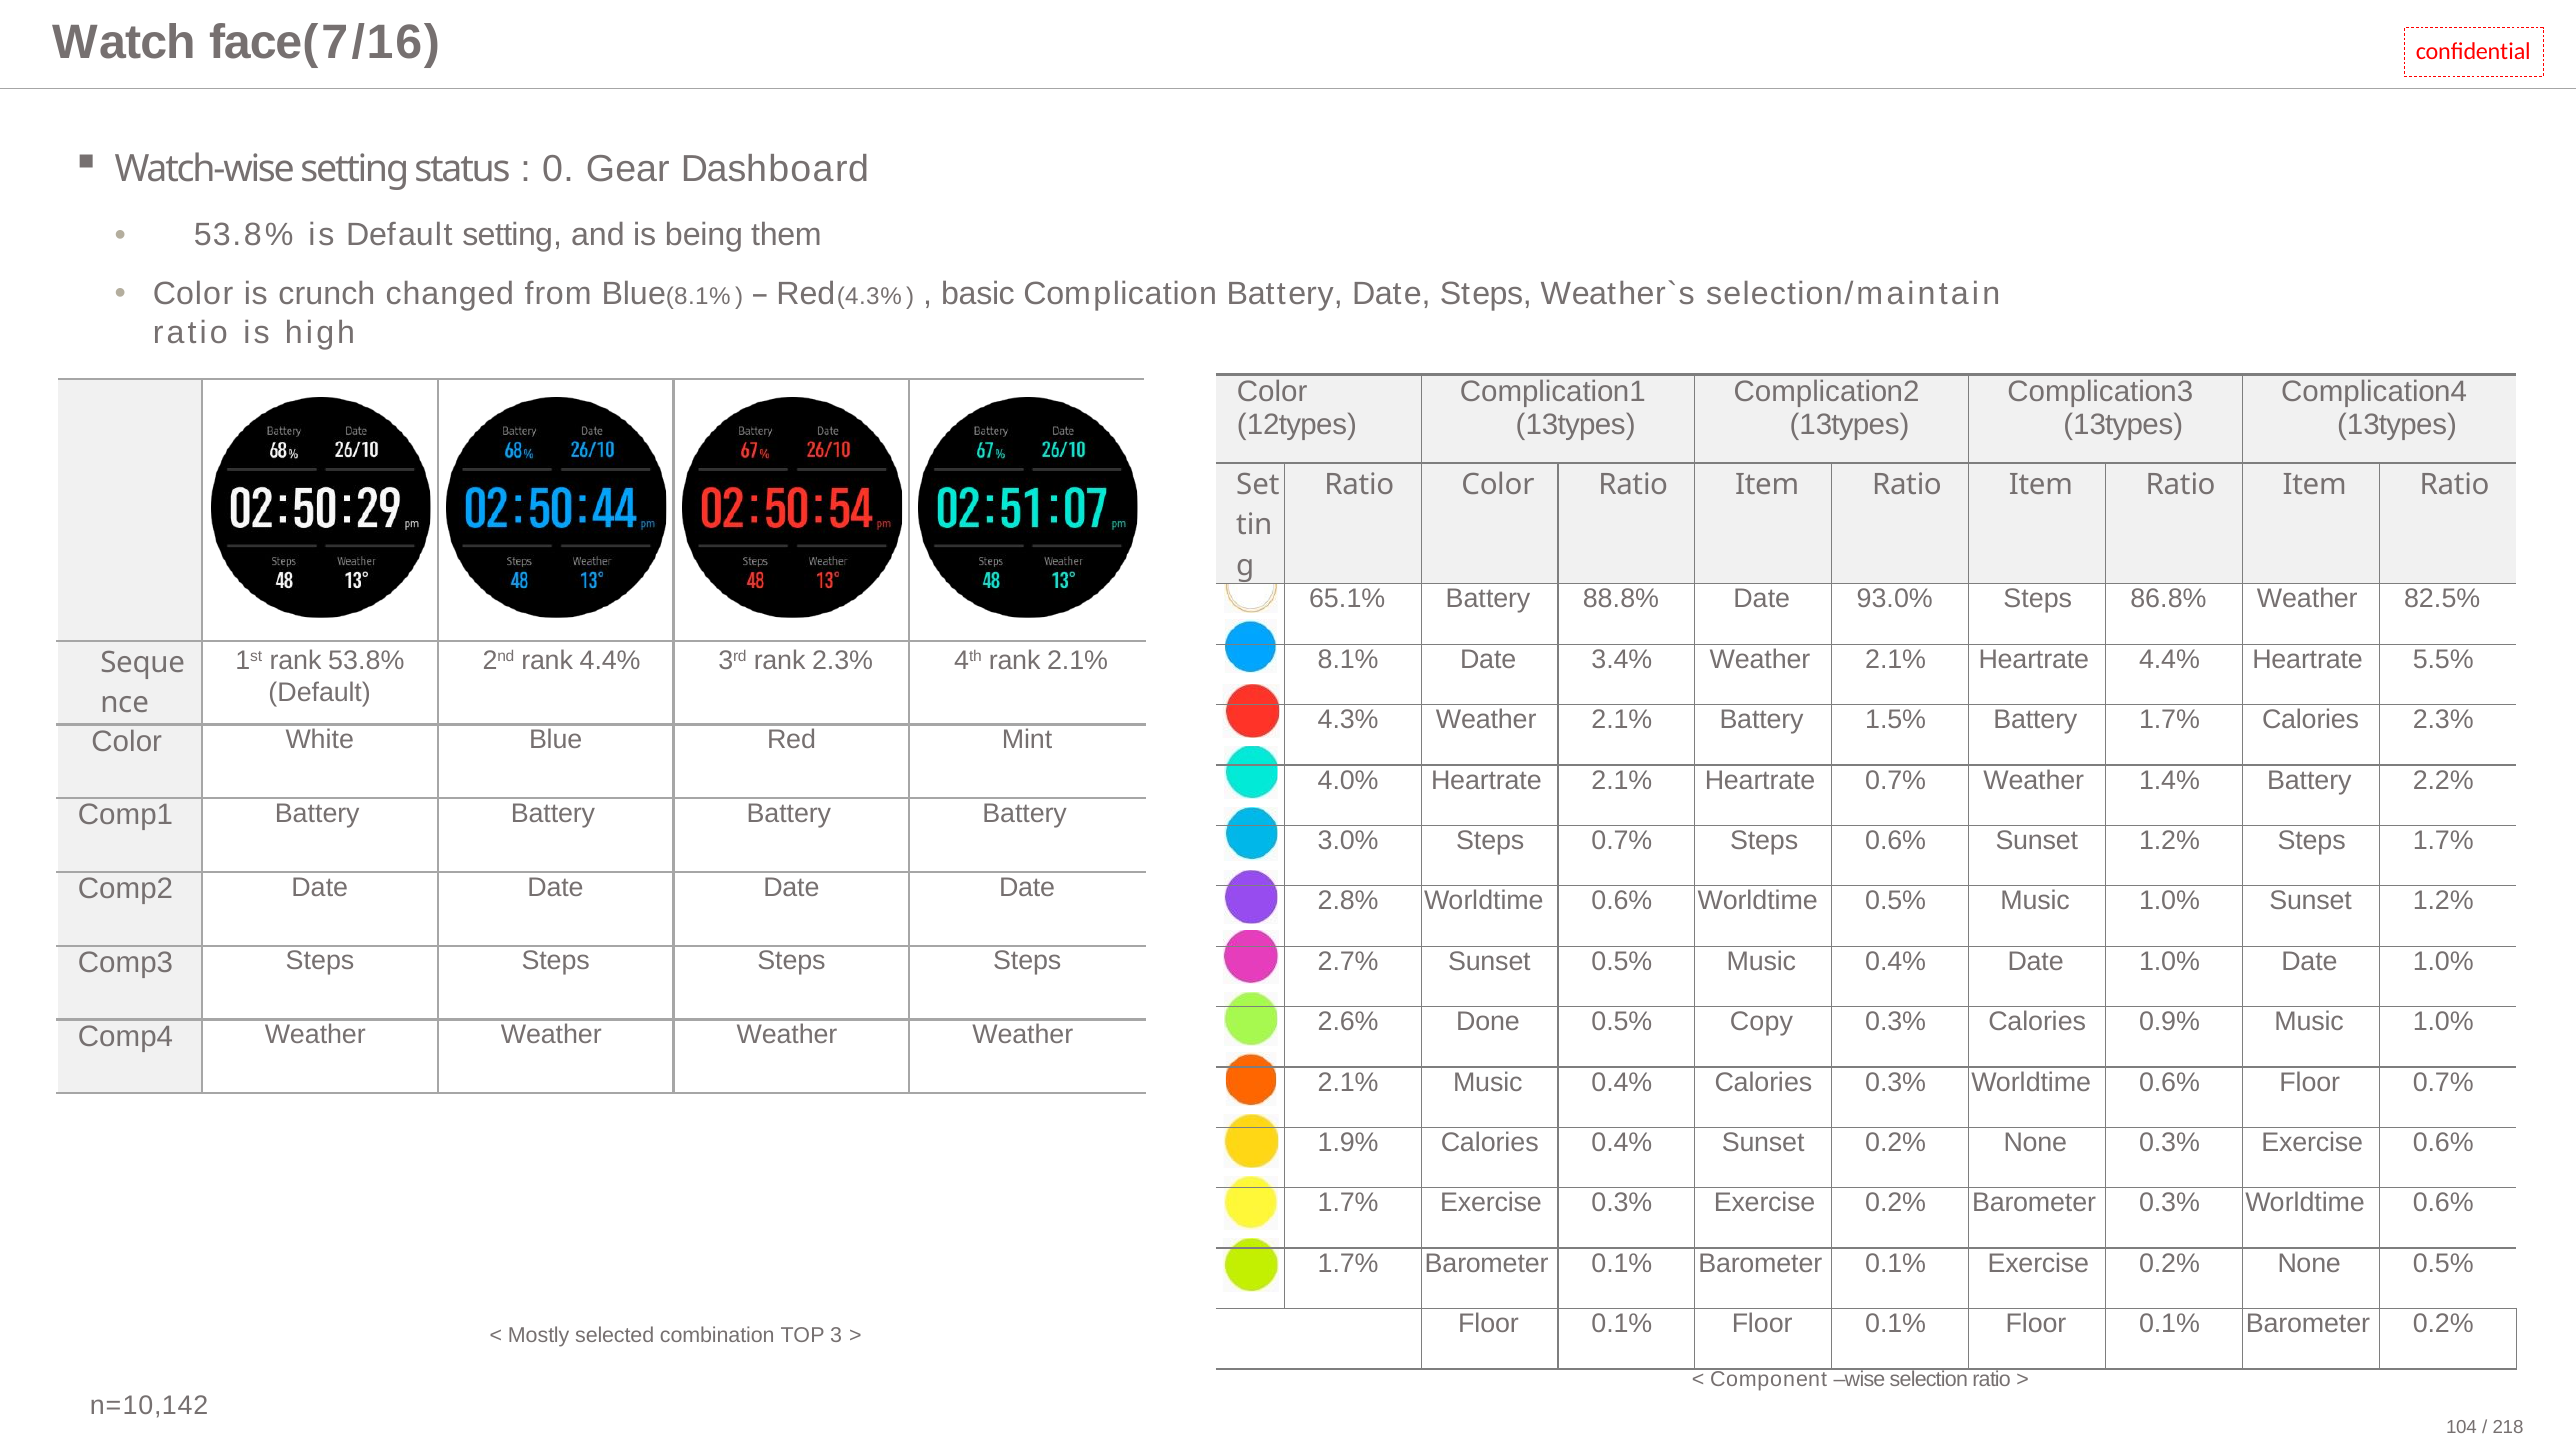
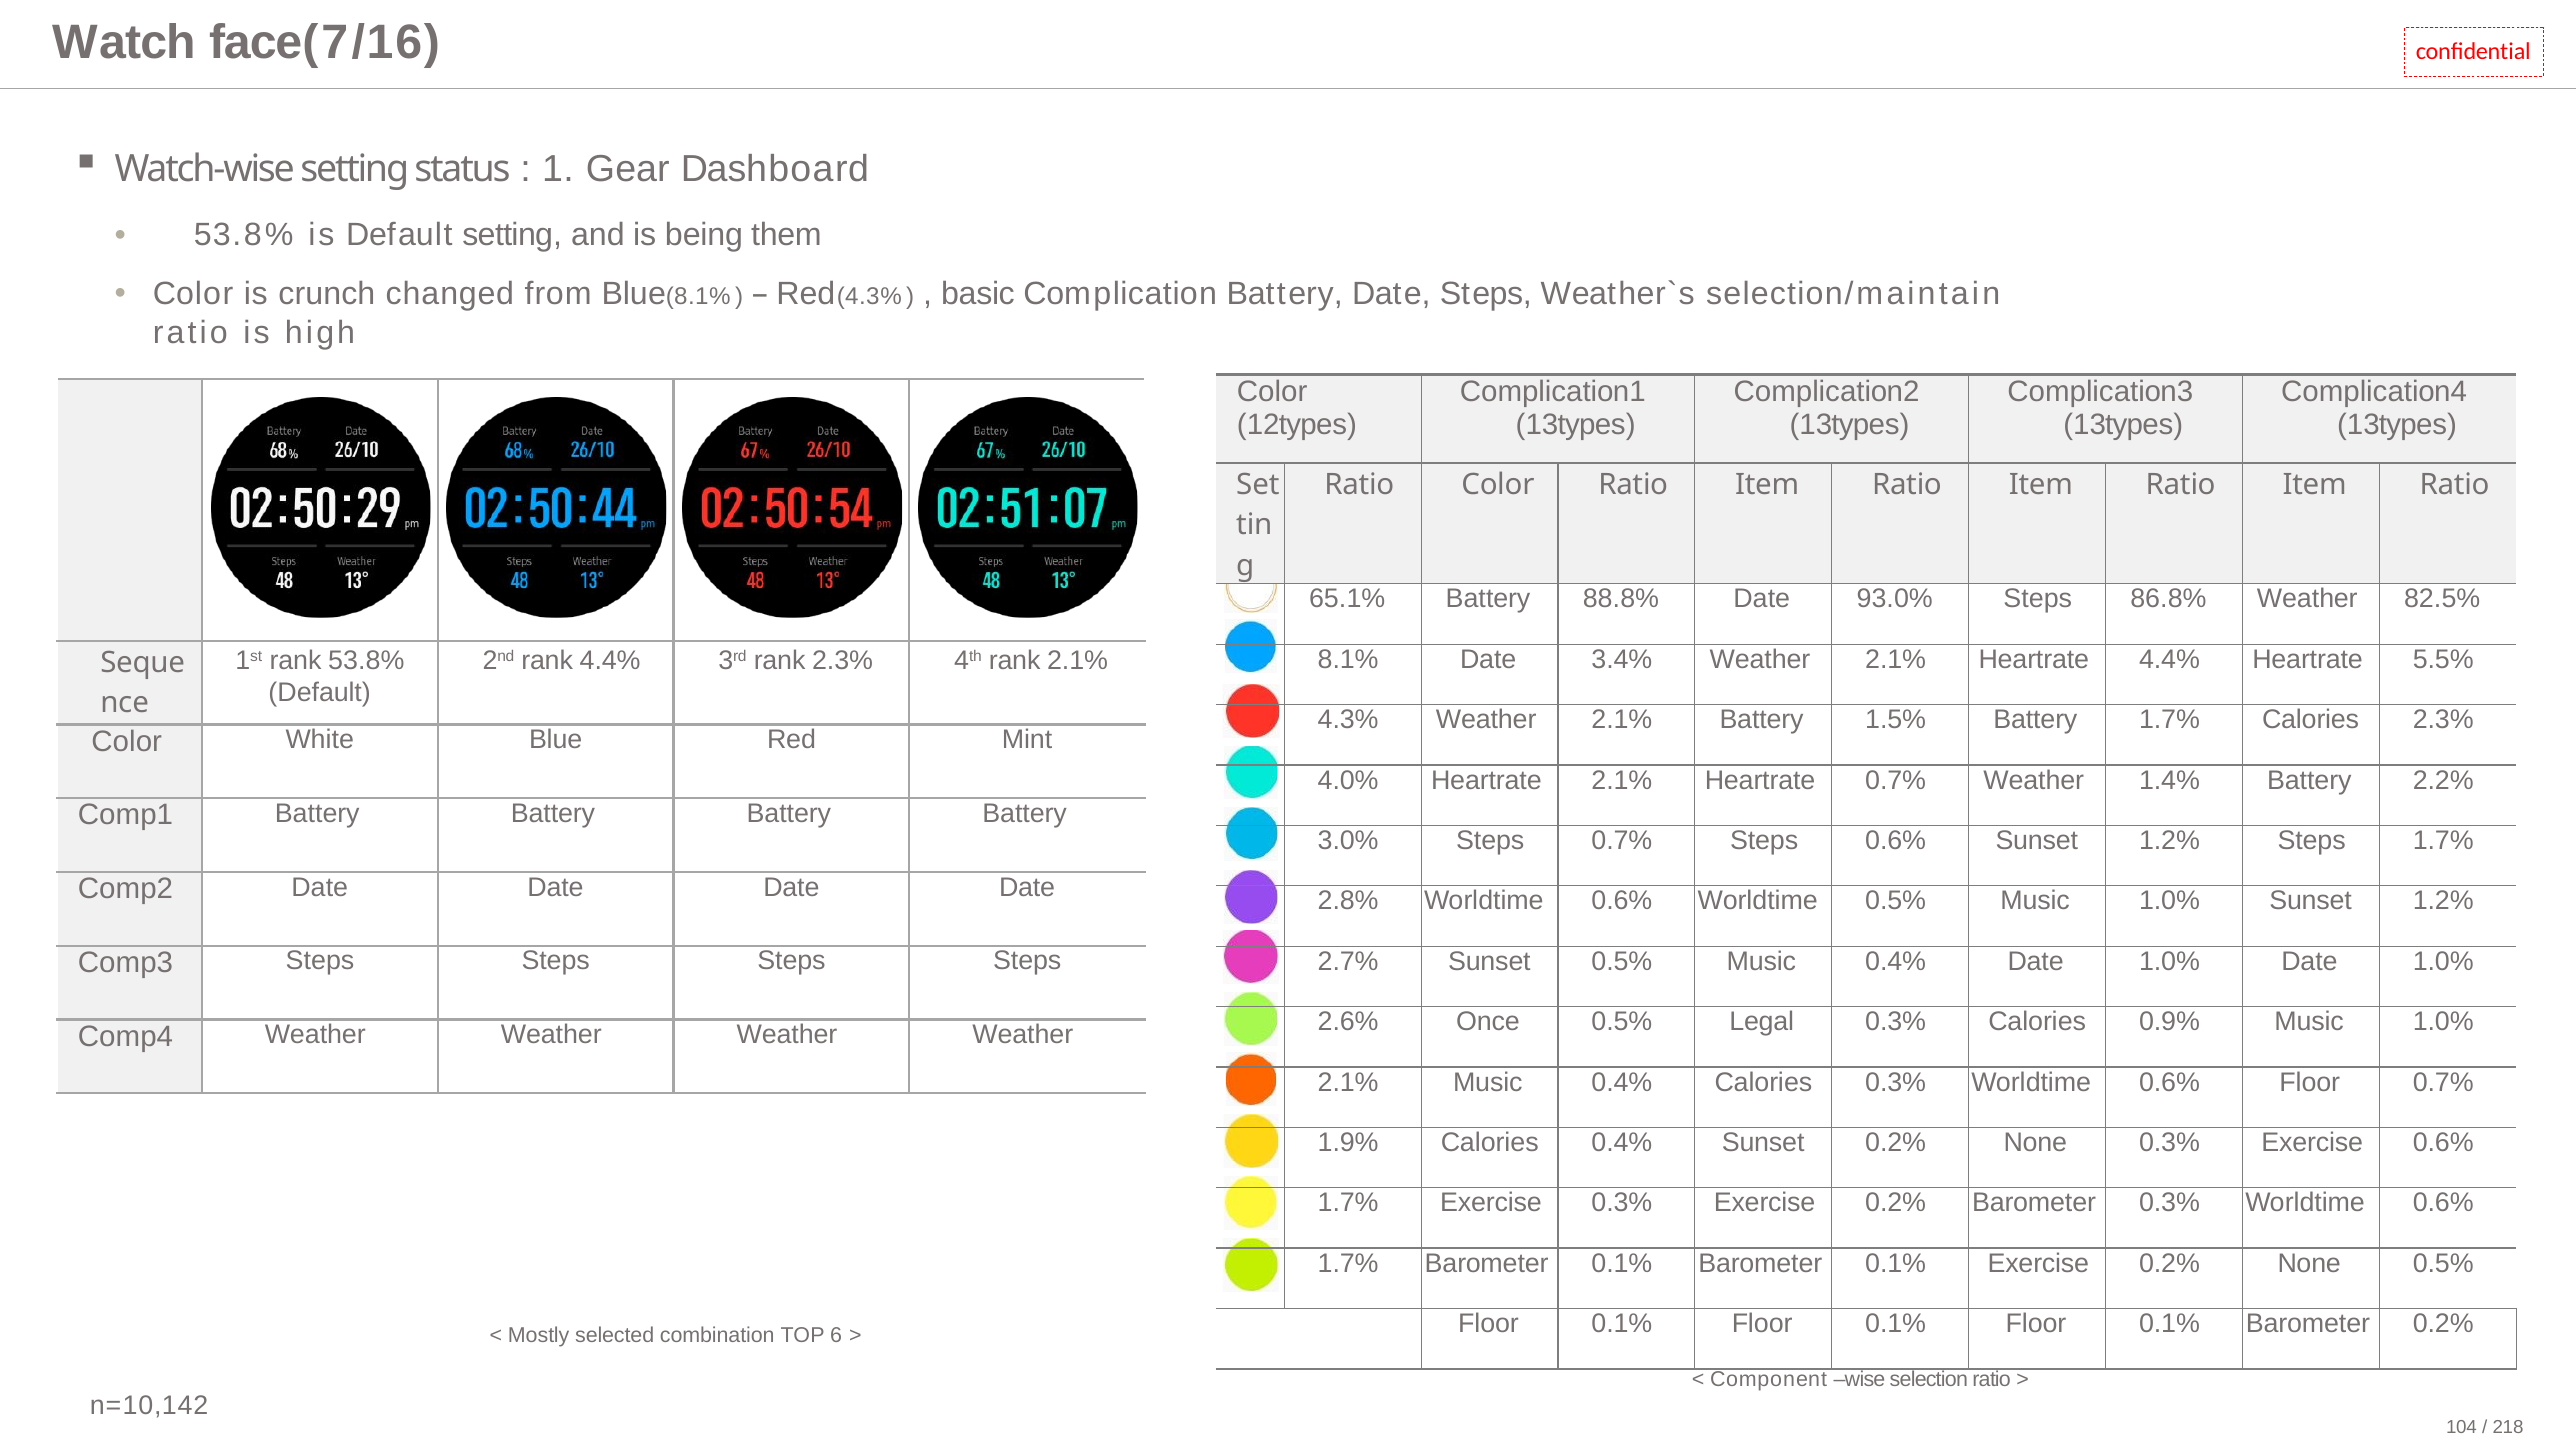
0: 0 -> 1 (558, 169)
Done: Done -> Once (1488, 1022)
Copy: Copy -> Legal (1762, 1022)
3: 3 -> 6 (836, 1335)
